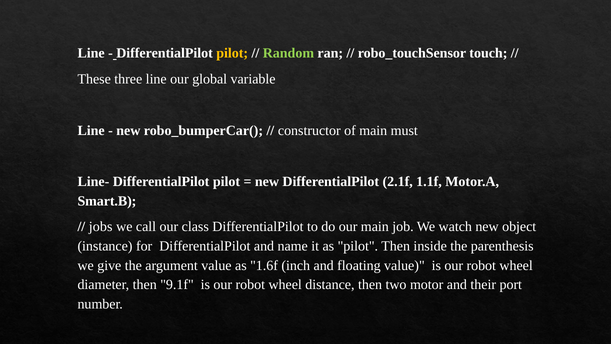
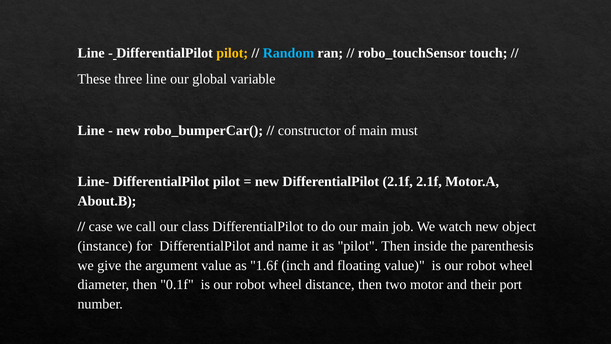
Random colour: light green -> light blue (288, 53)
2.1f 1.1f: 1.1f -> 2.1f (429, 182)
Smart.B: Smart.B -> About.B (107, 201)
jobs: jobs -> case (101, 227)
9.1f: 9.1f -> 0.1f (177, 285)
